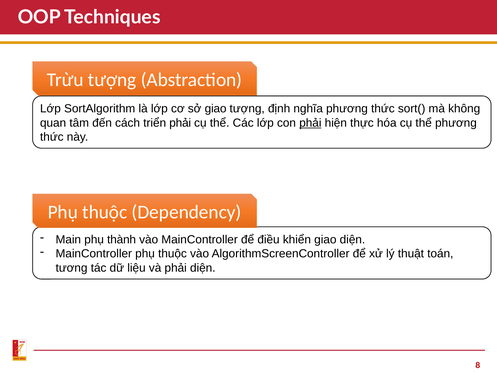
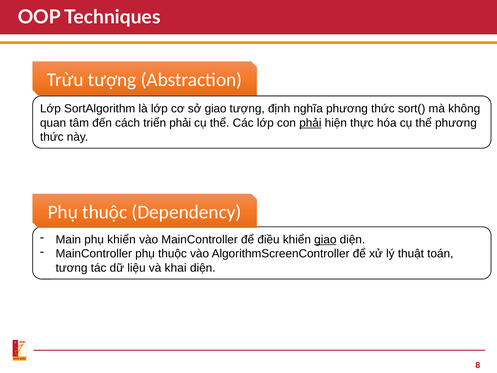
phụ thành: thành -> khiển (121, 239)
giao underline: none -> present (325, 239)
và phải: phải -> khai (176, 268)
